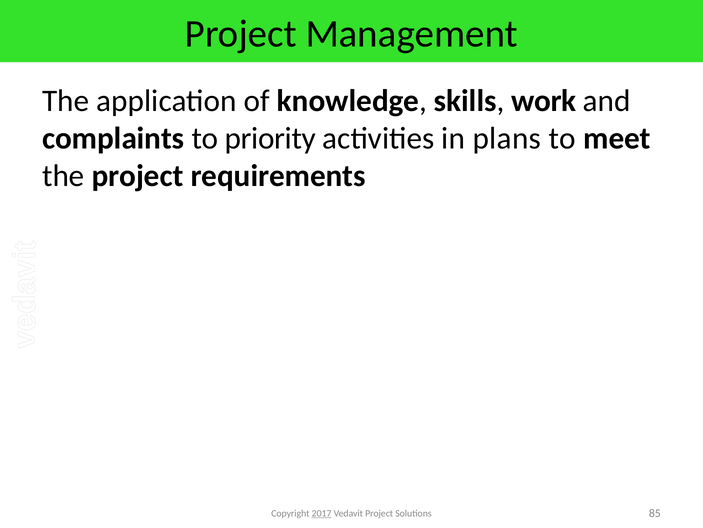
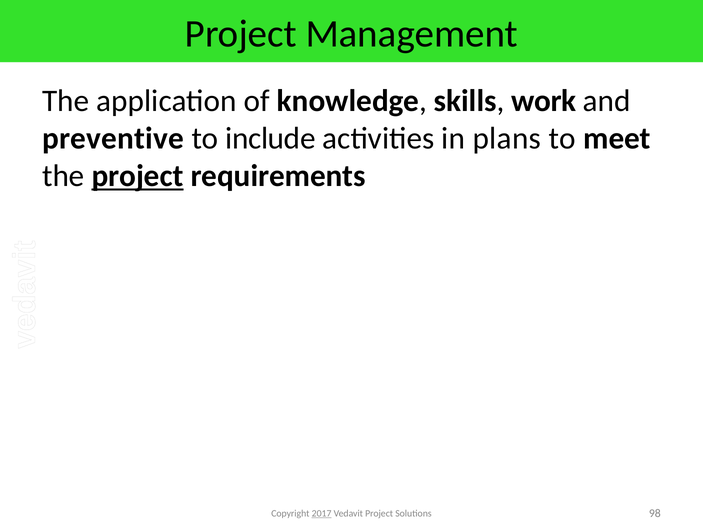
complaints: complaints -> preventive (113, 138)
priority: priority -> include (270, 138)
project underline: none -> present (138, 176)
85: 85 -> 98 (655, 513)
